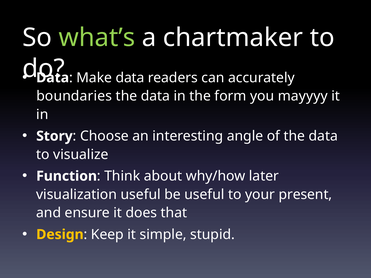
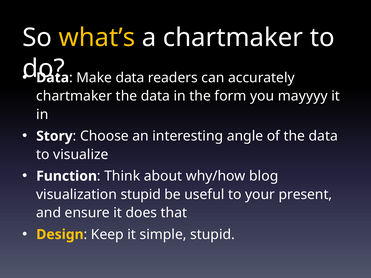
what’s colour: light green -> yellow (97, 38)
boundaries: boundaries -> chartmaker (74, 96)
later: later -> blog (264, 176)
visualization useful: useful -> stupid (141, 195)
